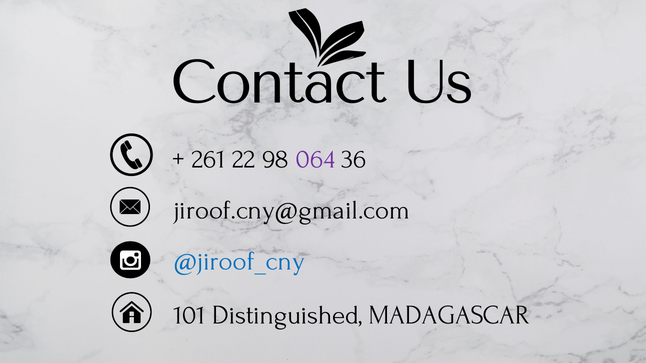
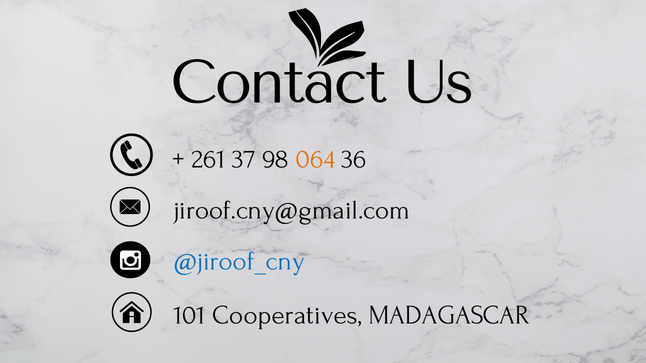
22: 22 -> 37 (244, 159)
064 colour: purple -> orange (315, 159)
Distinguished: Distinguished -> Cooperatives (287, 315)
